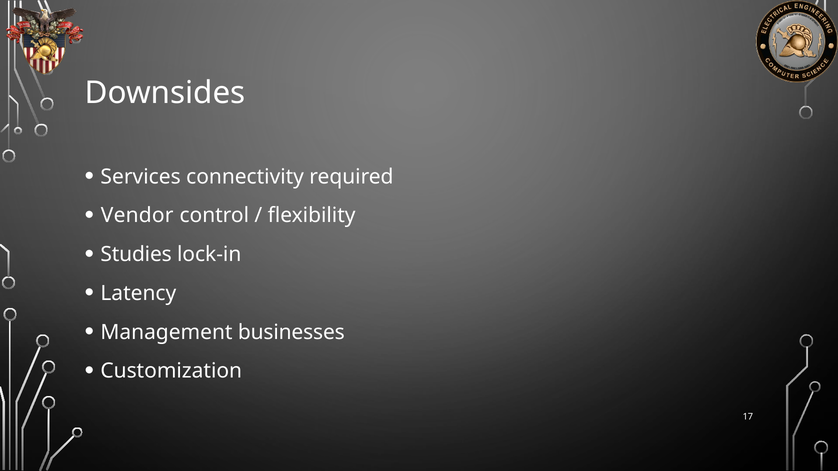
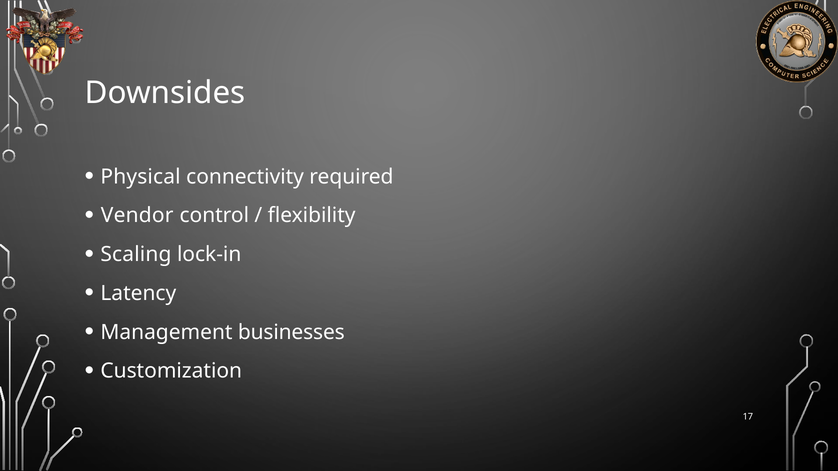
Services: Services -> Physical (141, 177)
Studies: Studies -> Scaling (136, 255)
